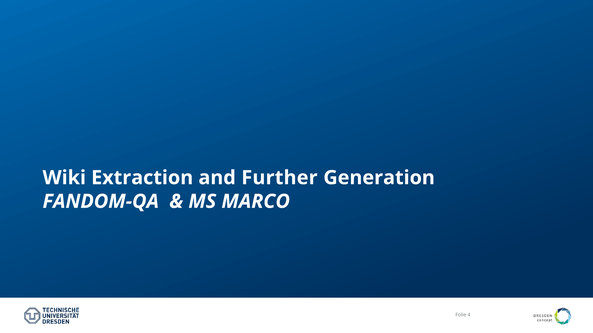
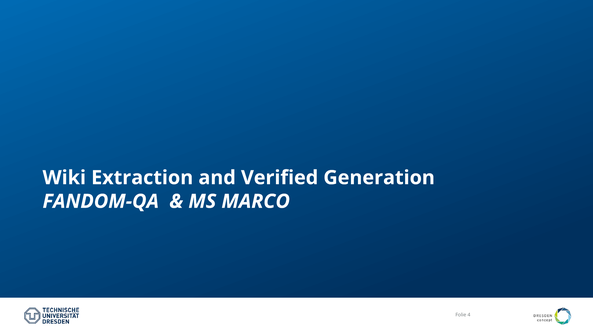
Further: Further -> Verified (280, 178)
